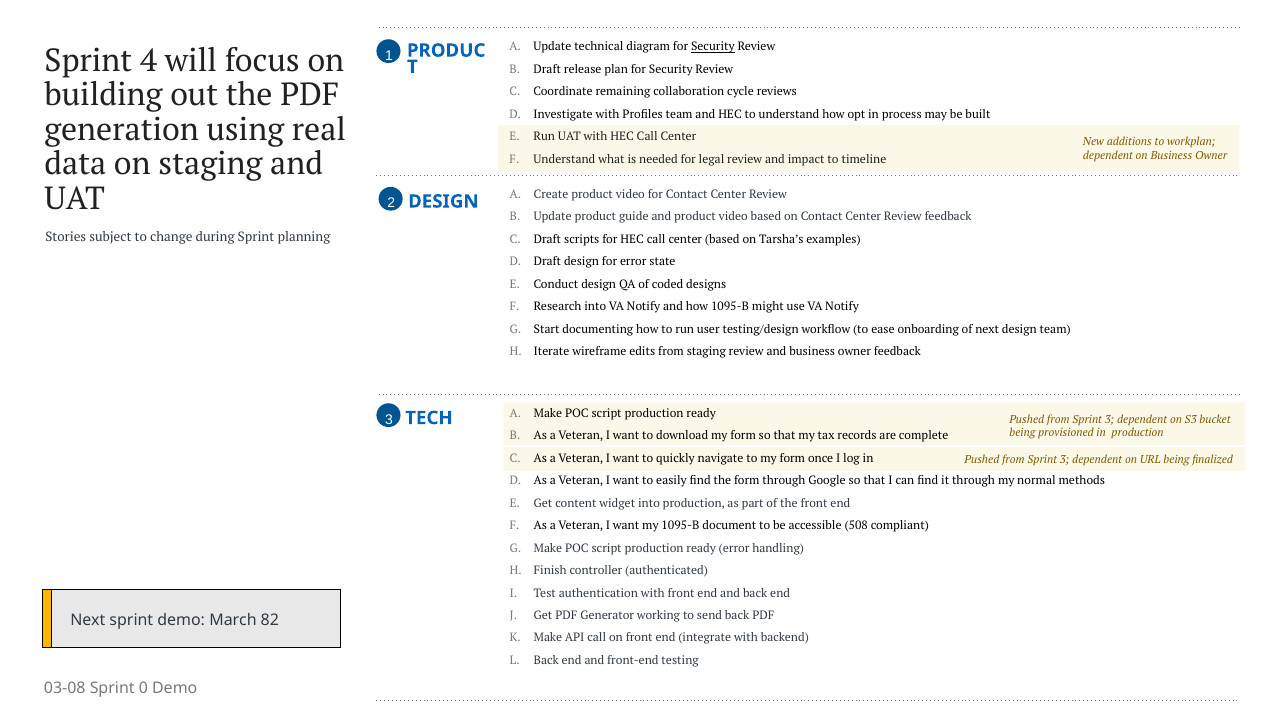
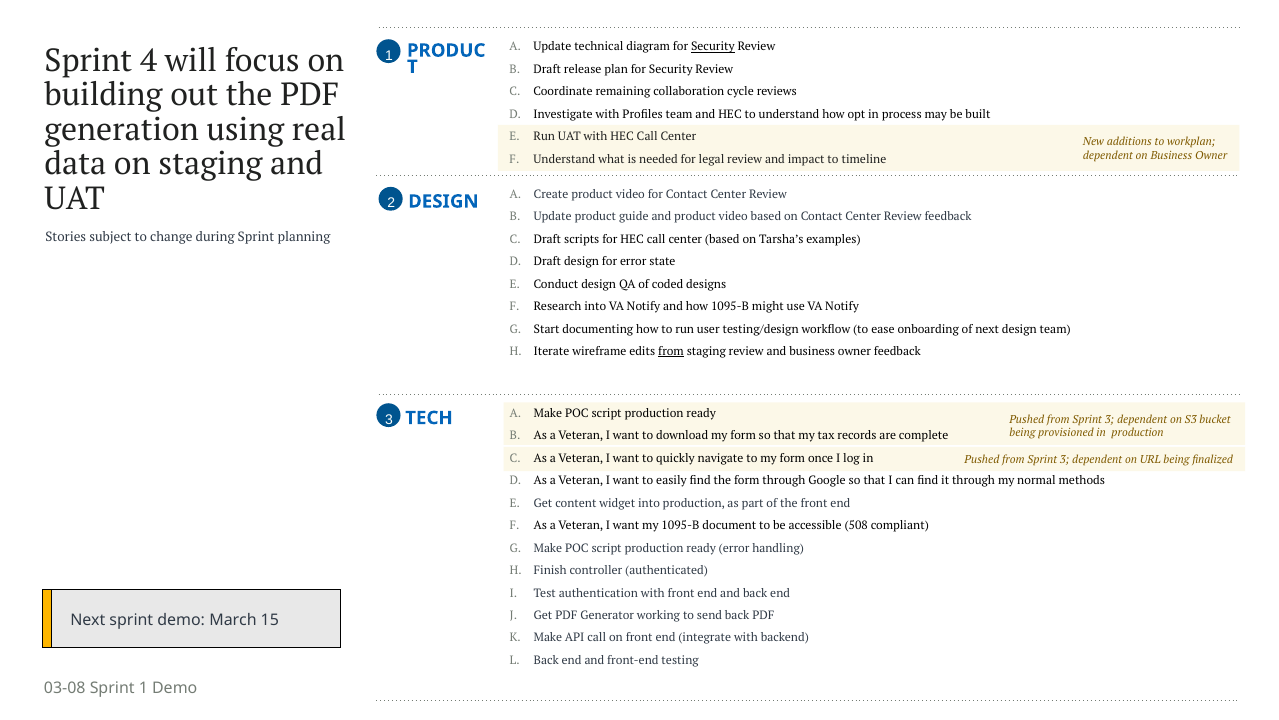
from underline: none -> present (671, 351)
82: 82 -> 15 (270, 620)
Sprint 0: 0 -> 1 (143, 688)
